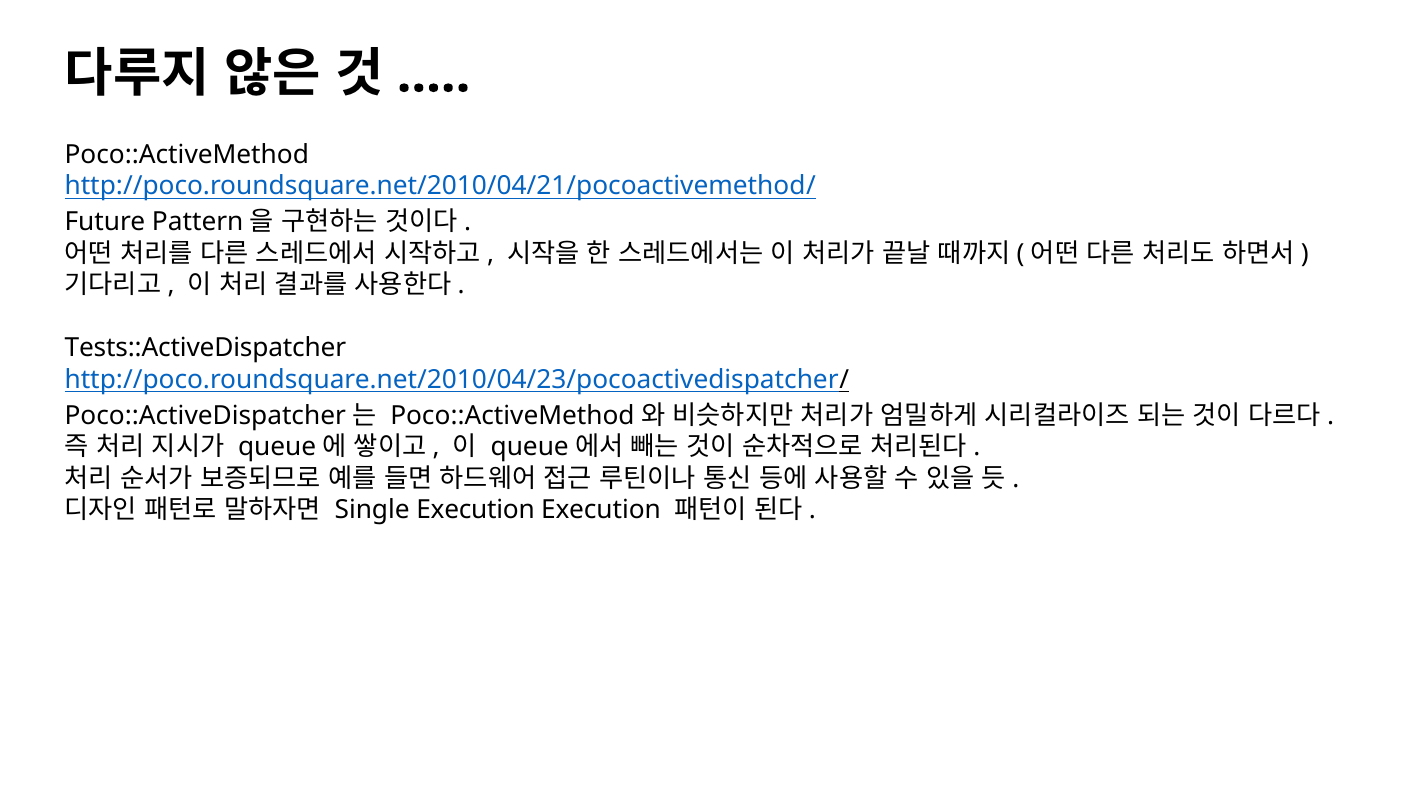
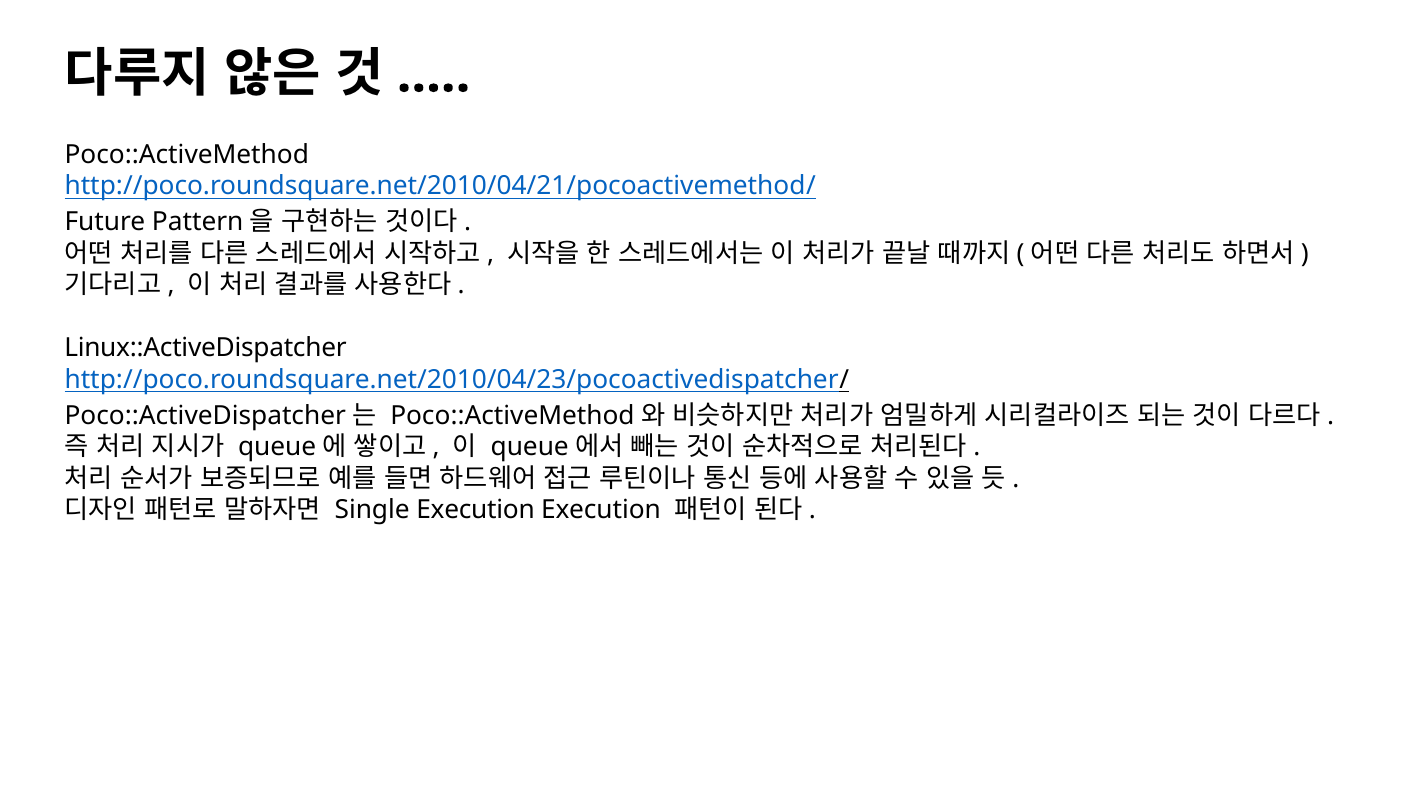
Tests::ActiveDispatcher: Tests::ActiveDispatcher -> Linux::ActiveDispatcher (205, 348)
